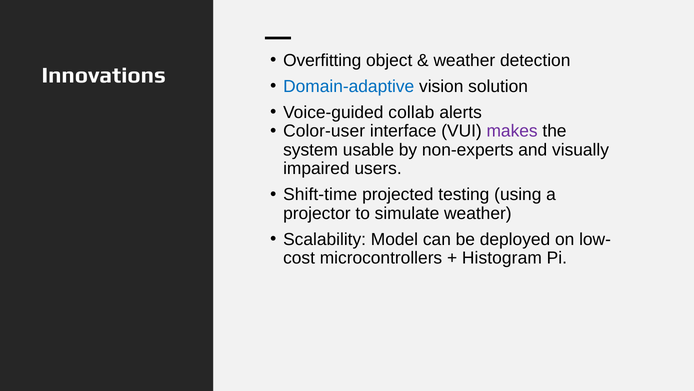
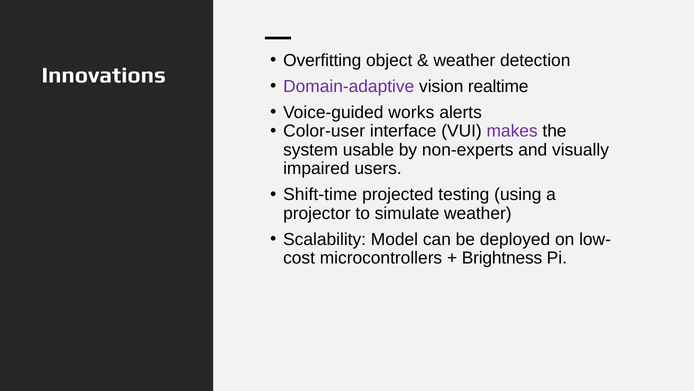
Domain-adaptive colour: blue -> purple (349, 86)
solution: solution -> realtime (498, 86)
collab: collab -> works (411, 112)
Histogram: Histogram -> Brightness (502, 258)
